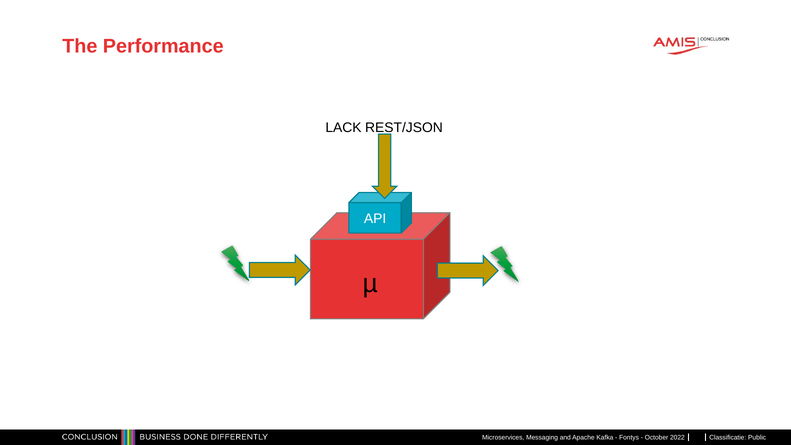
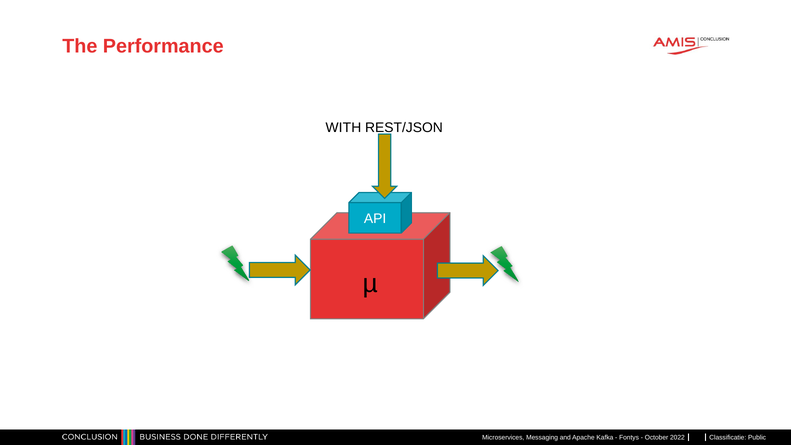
LACK: LACK -> WITH (343, 128)
